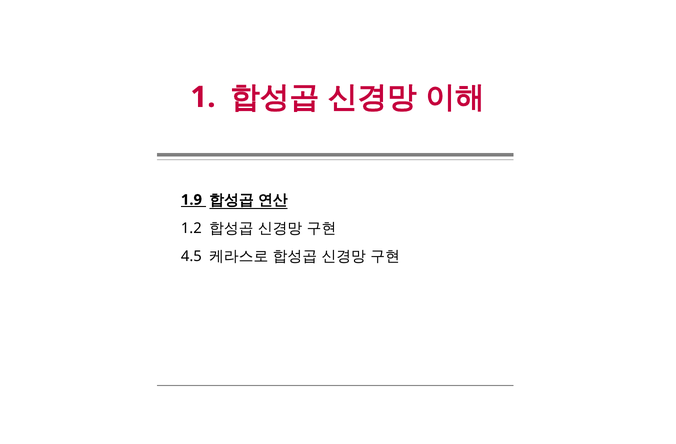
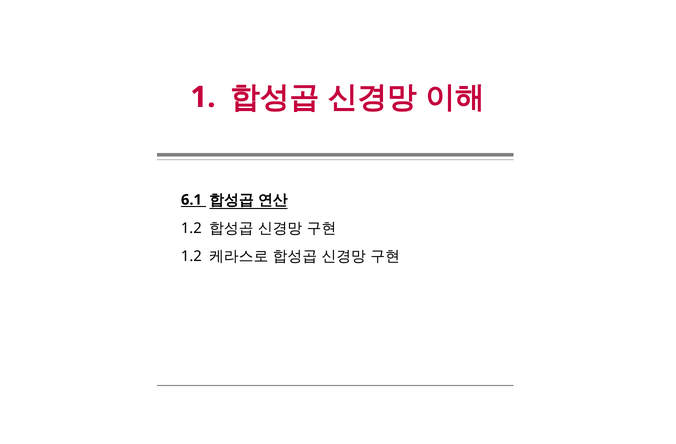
1.9: 1.9 -> 6.1 (191, 200)
4.5: 4.5 -> 1.2 (191, 256)
